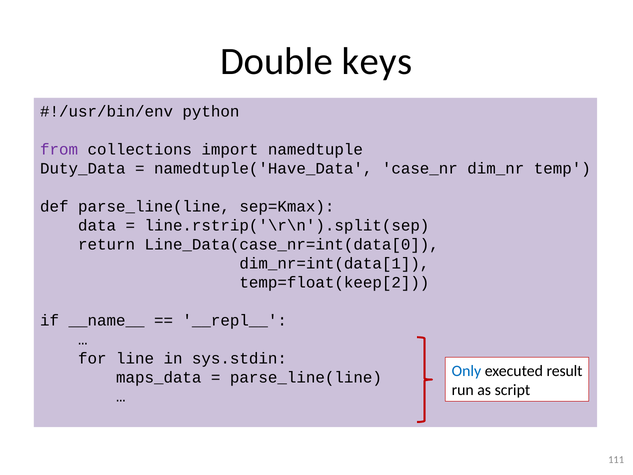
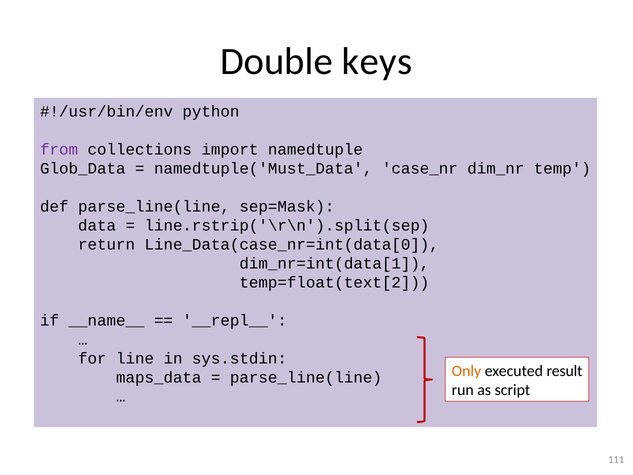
Duty_Data: Duty_Data -> Glob_Data (83, 168)
namedtuple('Have_Data: namedtuple('Have_Data -> namedtuple('Must_Data (263, 168)
sep=Kmax: sep=Kmax -> sep=Mask (287, 206)
temp=float(keep[2: temp=float(keep[2 -> temp=float(text[2 (334, 282)
Only colour: blue -> orange (466, 371)
